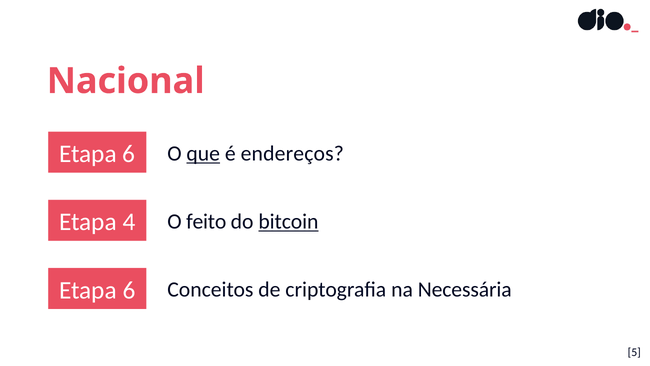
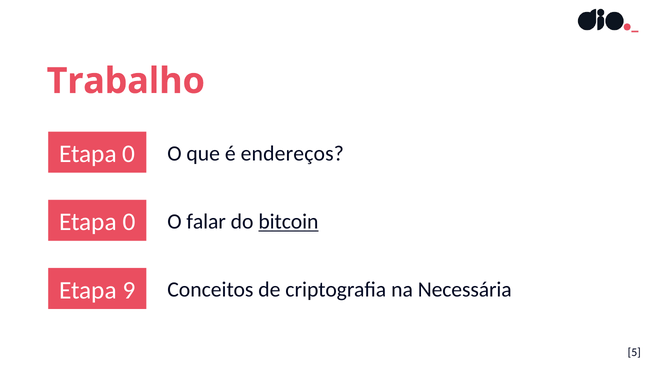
Nacional: Nacional -> Trabalho (126, 81)
6: 6 -> 0 (129, 154)
que underline: present -> none (203, 153)
4: 4 -> 0 (129, 222)
feito: feito -> falar (206, 221)
6: 6 -> 9 (129, 290)
